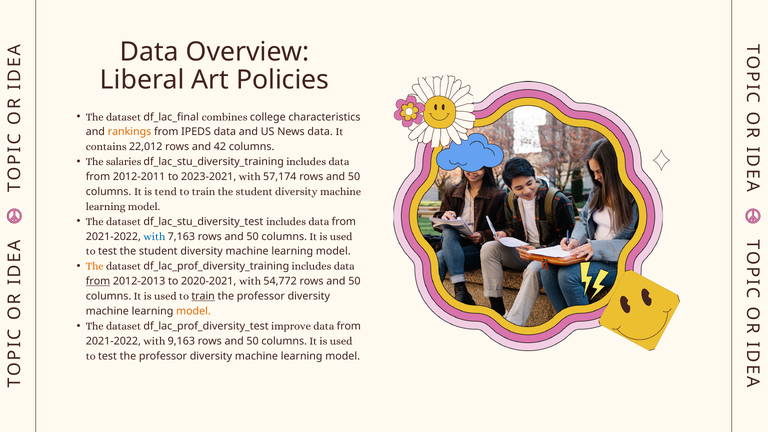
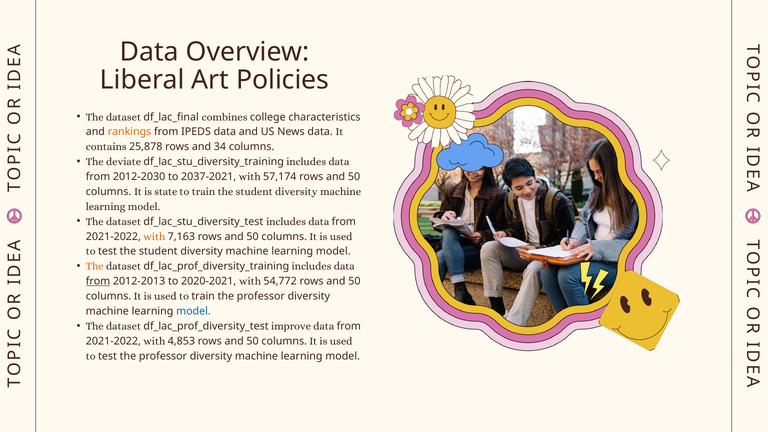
22,012: 22,012 -> 25,878 (146, 147)
42: 42 -> 34 (220, 147)
salaries: salaries -> deviate (124, 162)
2012-2011: 2012-2011 -> 2012-2030 (139, 177)
2023-2021: 2023-2021 -> 2037-2021 (209, 177)
tend: tend -> state (166, 192)
with colour: blue -> orange (154, 236)
train underline: present -> none (203, 296)
model colour: orange -> blue (194, 311)
9,163: 9,163 -> 4,853 (181, 341)
